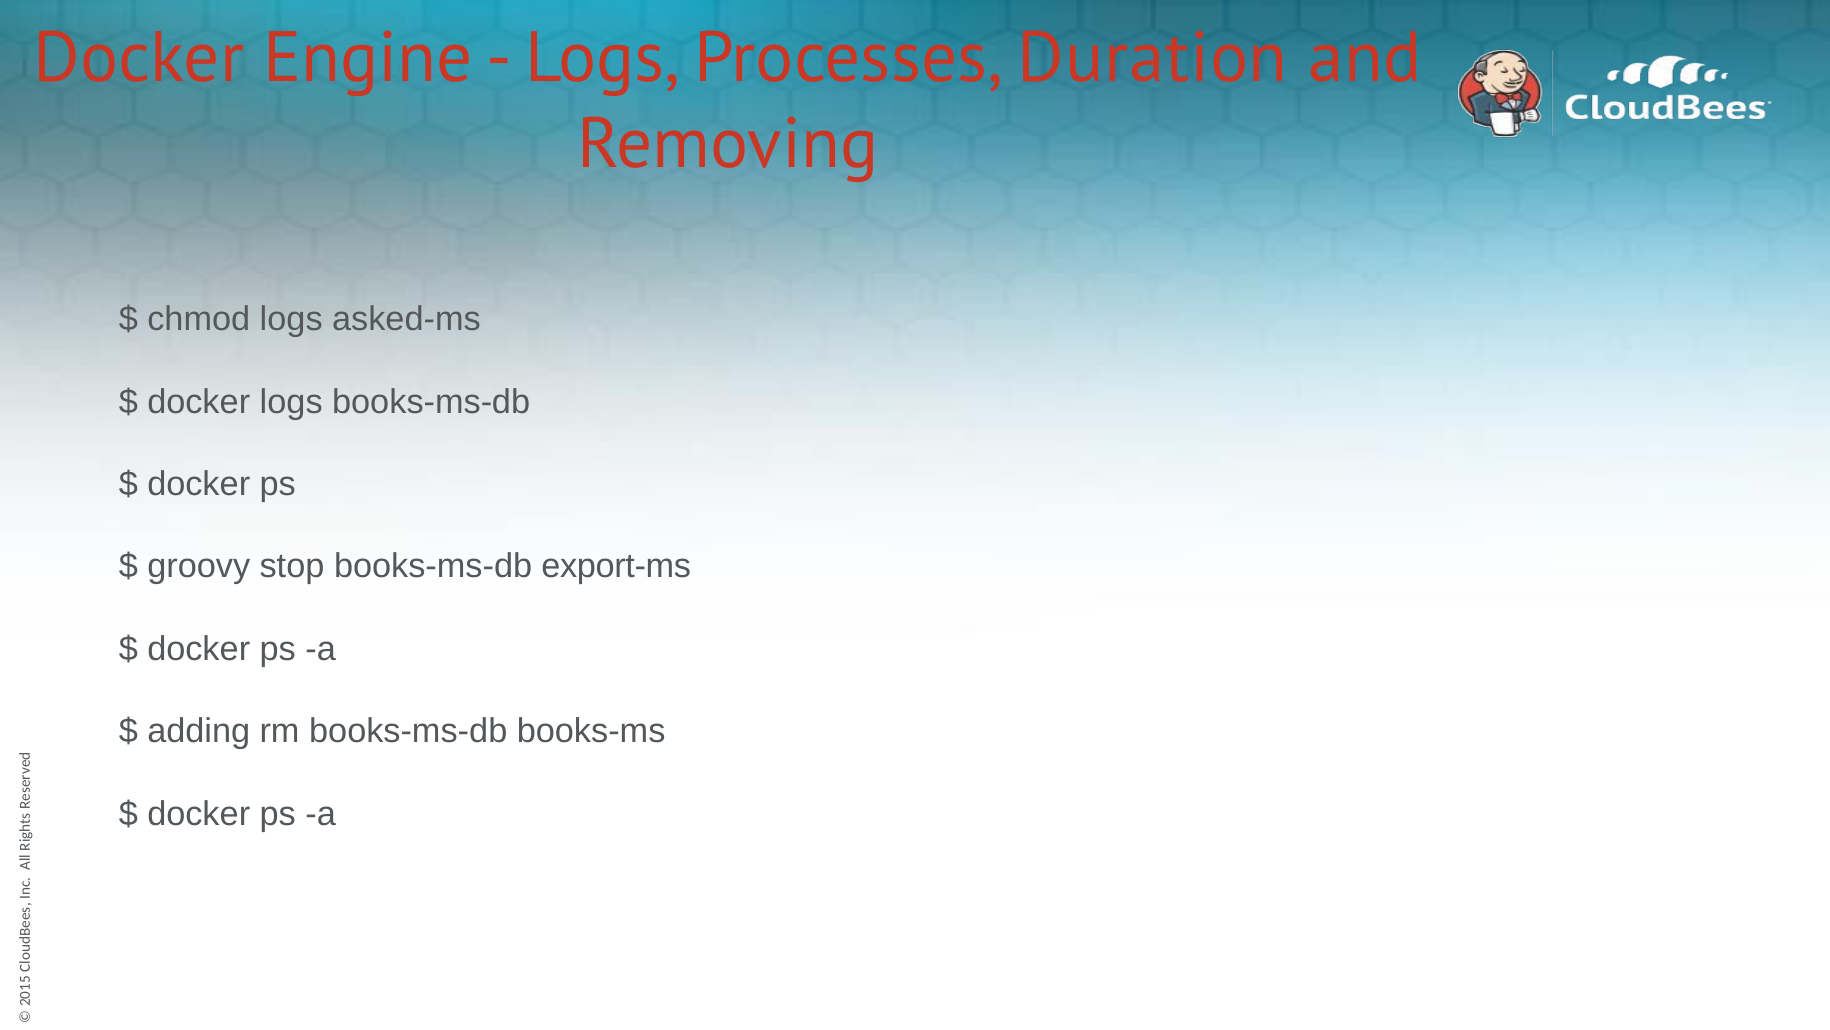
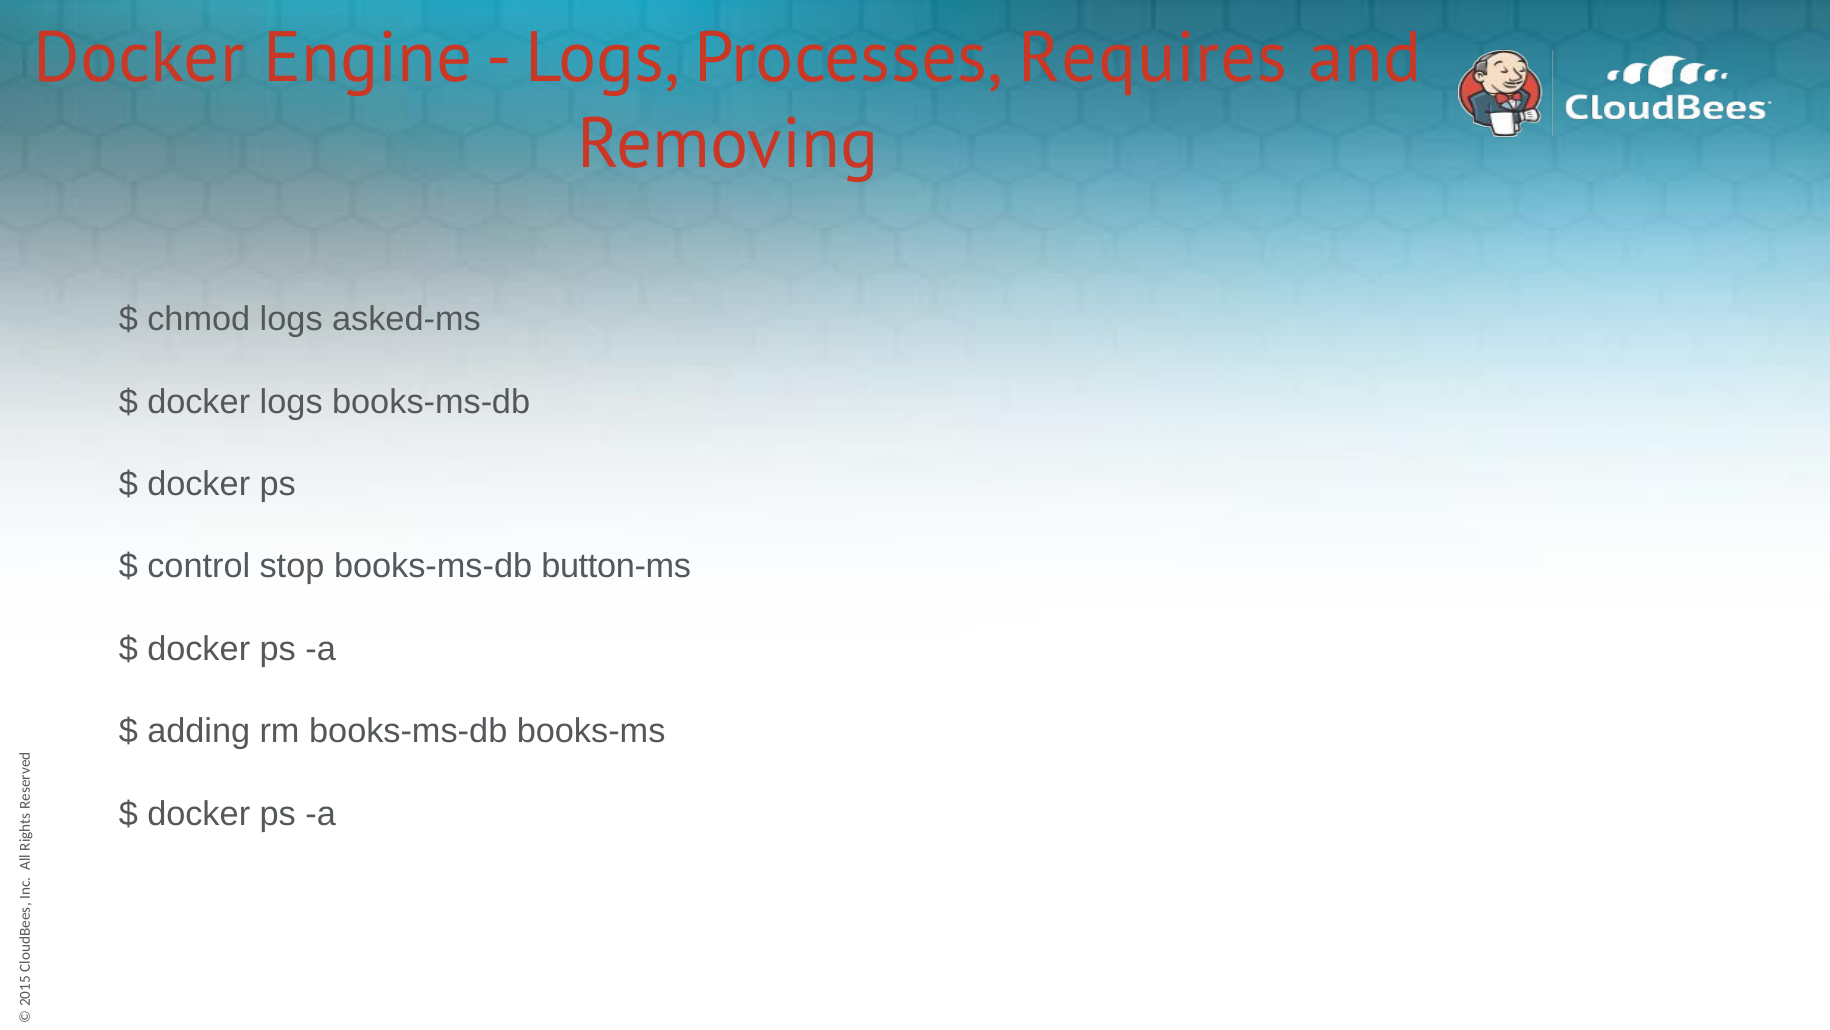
Duration: Duration -> Requires (1153, 58)
groovy: groovy -> control (199, 566)
export-ms: export-ms -> button-ms (616, 566)
